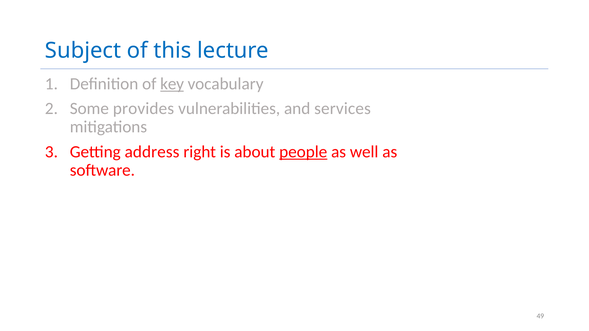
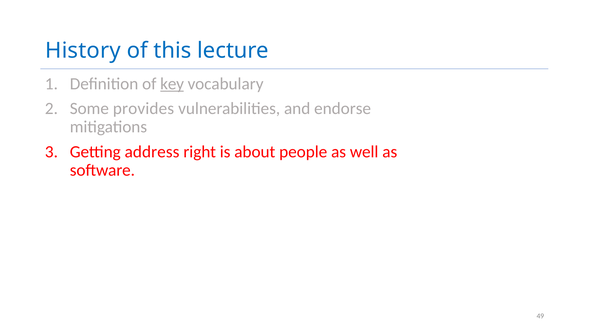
Subject: Subject -> History (83, 51)
services: services -> endorse (343, 109)
people underline: present -> none (303, 152)
